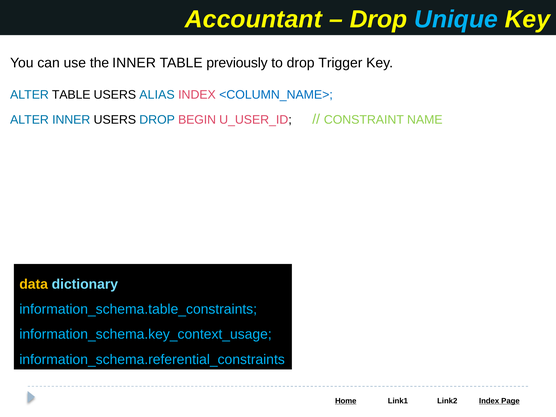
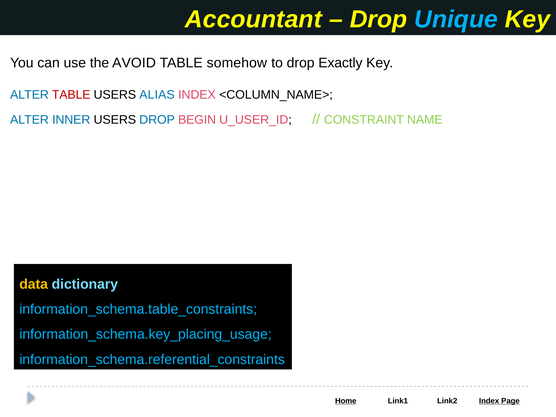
the INNER: INNER -> AVOID (134, 63)
previously: previously -> somehow (237, 63)
Trigger: Trigger -> Exactly (340, 63)
TABLE colour: black -> red (71, 95)
<COLUMN_NAME> colour: blue -> black (276, 95)
information_schema.key_context_usage: information_schema.key_context_usage -> information_schema.key_placing_usage (146, 334)
